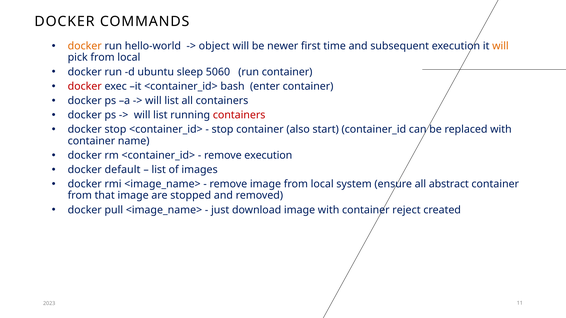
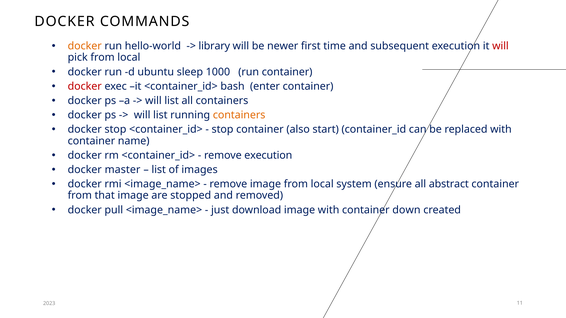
object: object -> library (214, 46)
will colour: orange -> red (500, 46)
5060: 5060 -> 1000 (218, 72)
containers colour: red -> orange (239, 115)
default: default -> master (123, 170)
reject: reject -> down (406, 210)
